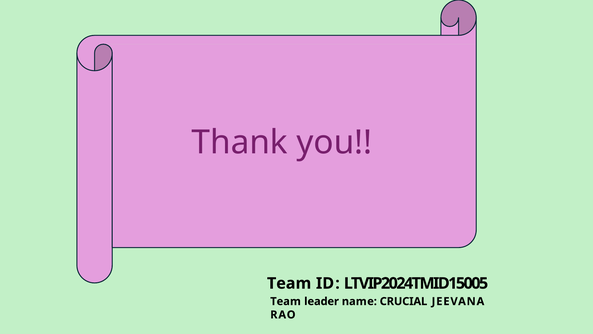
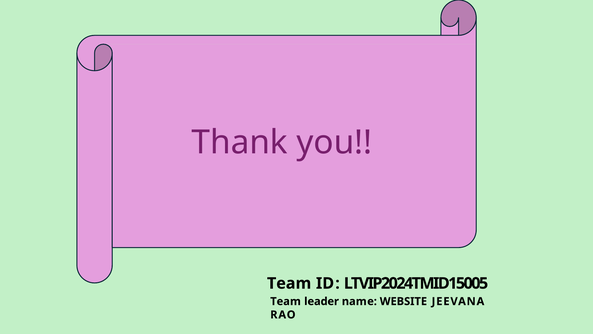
CRUCIAL: CRUCIAL -> WEBSITE (403, 301)
